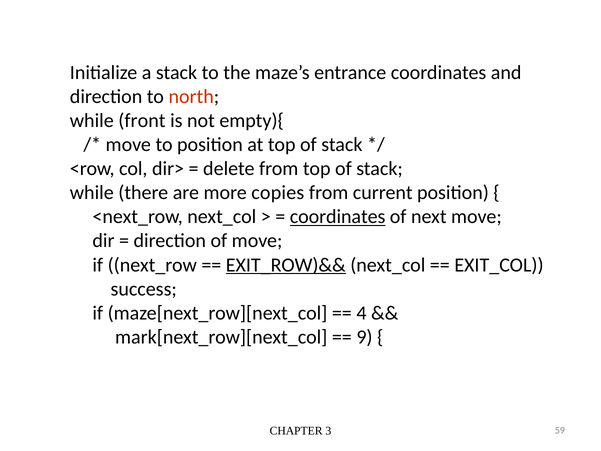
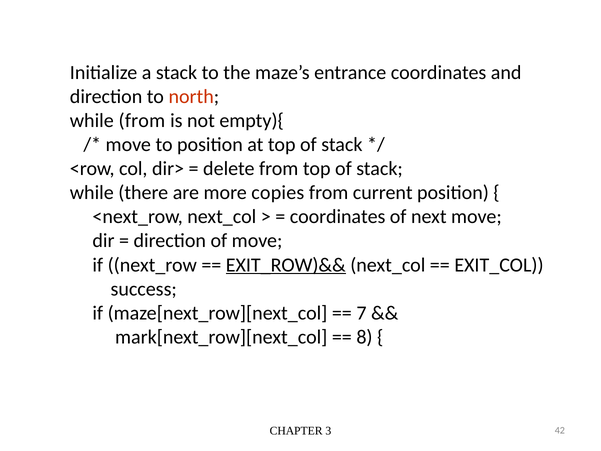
while front: front -> from (142, 121)
coordinates underline: present -> none (338, 217)
4: 4 -> 7 (361, 313)
9: 9 -> 8 (364, 337)
59: 59 -> 42 (560, 430)
